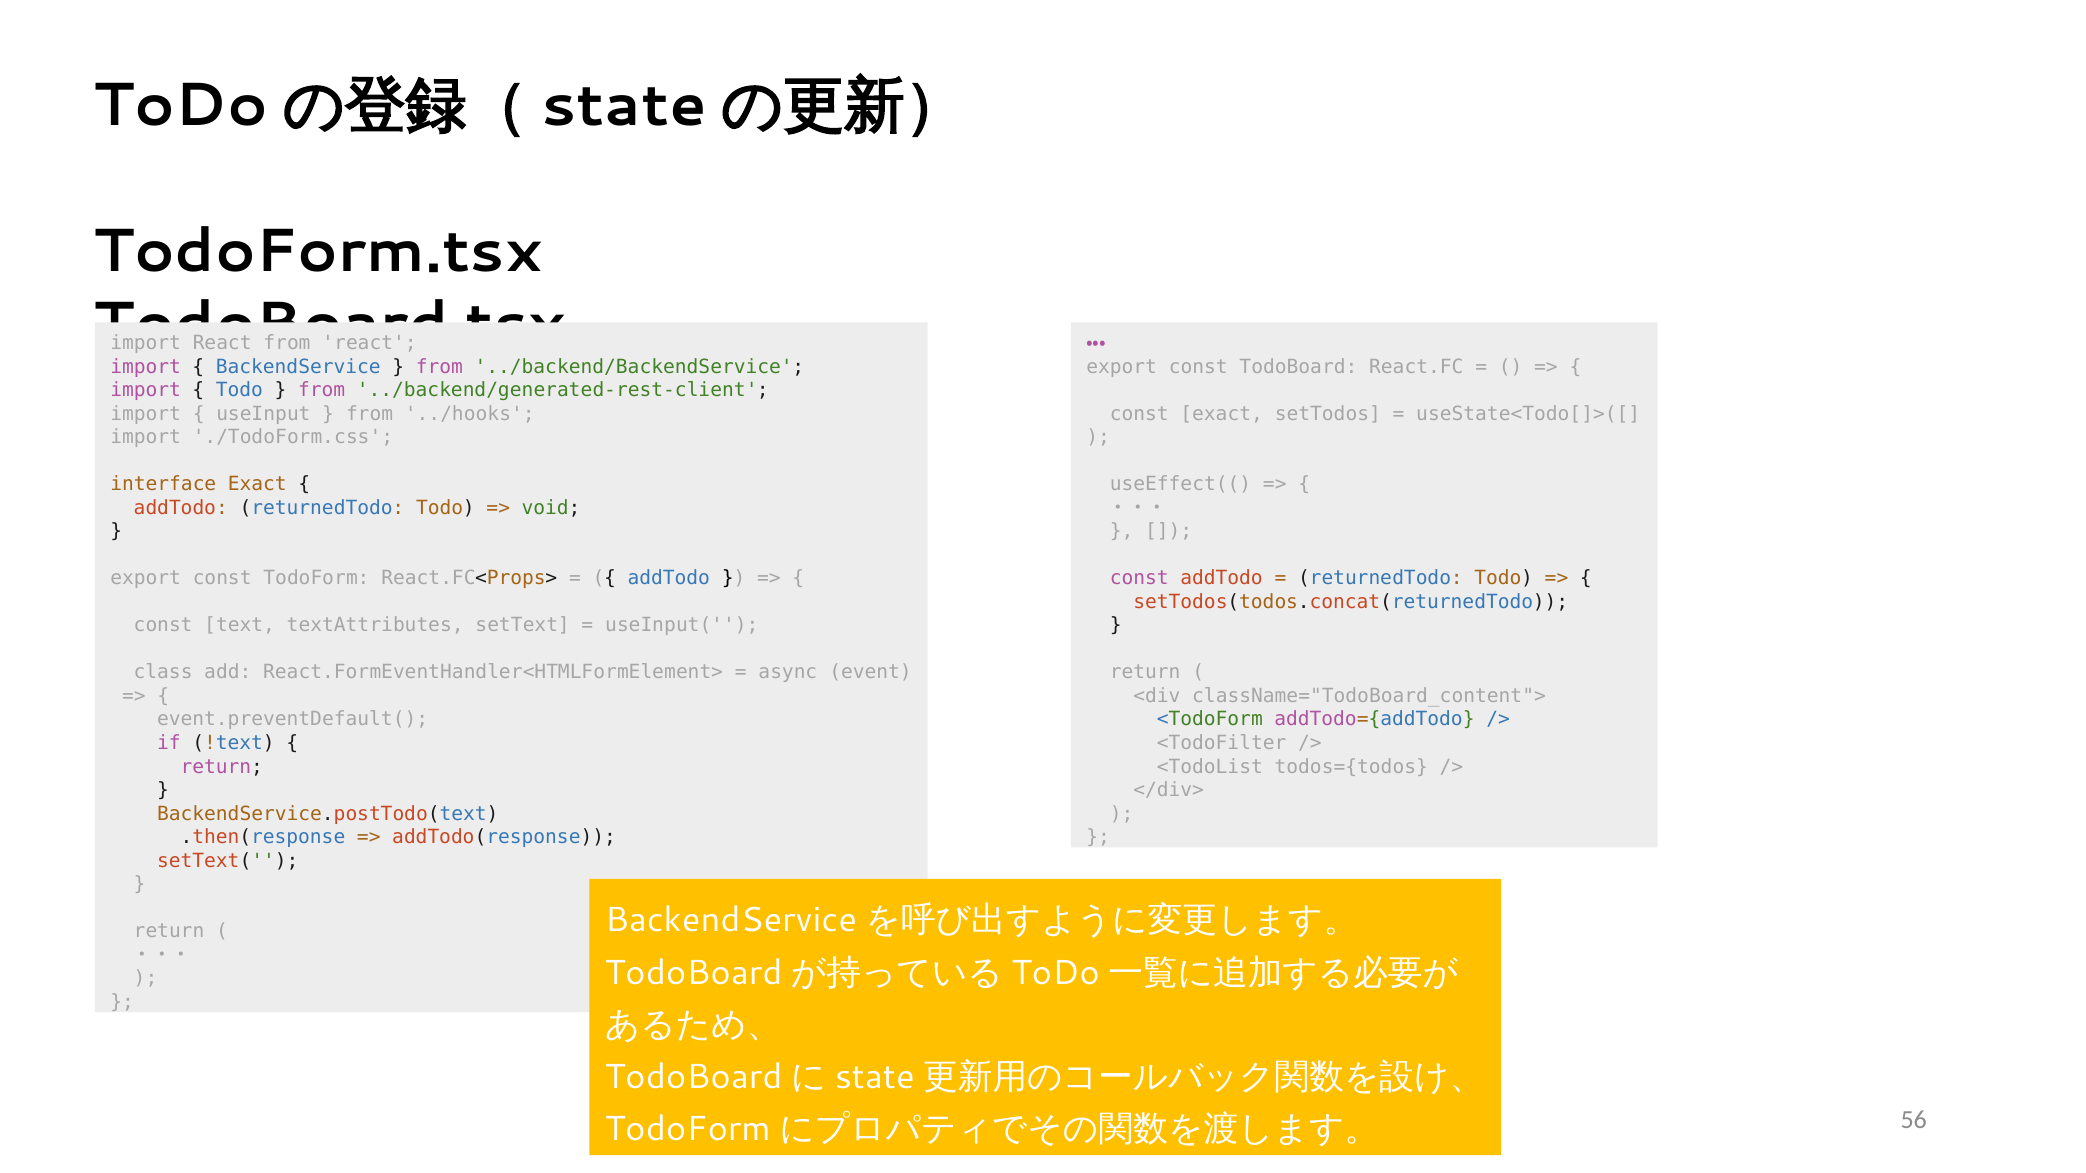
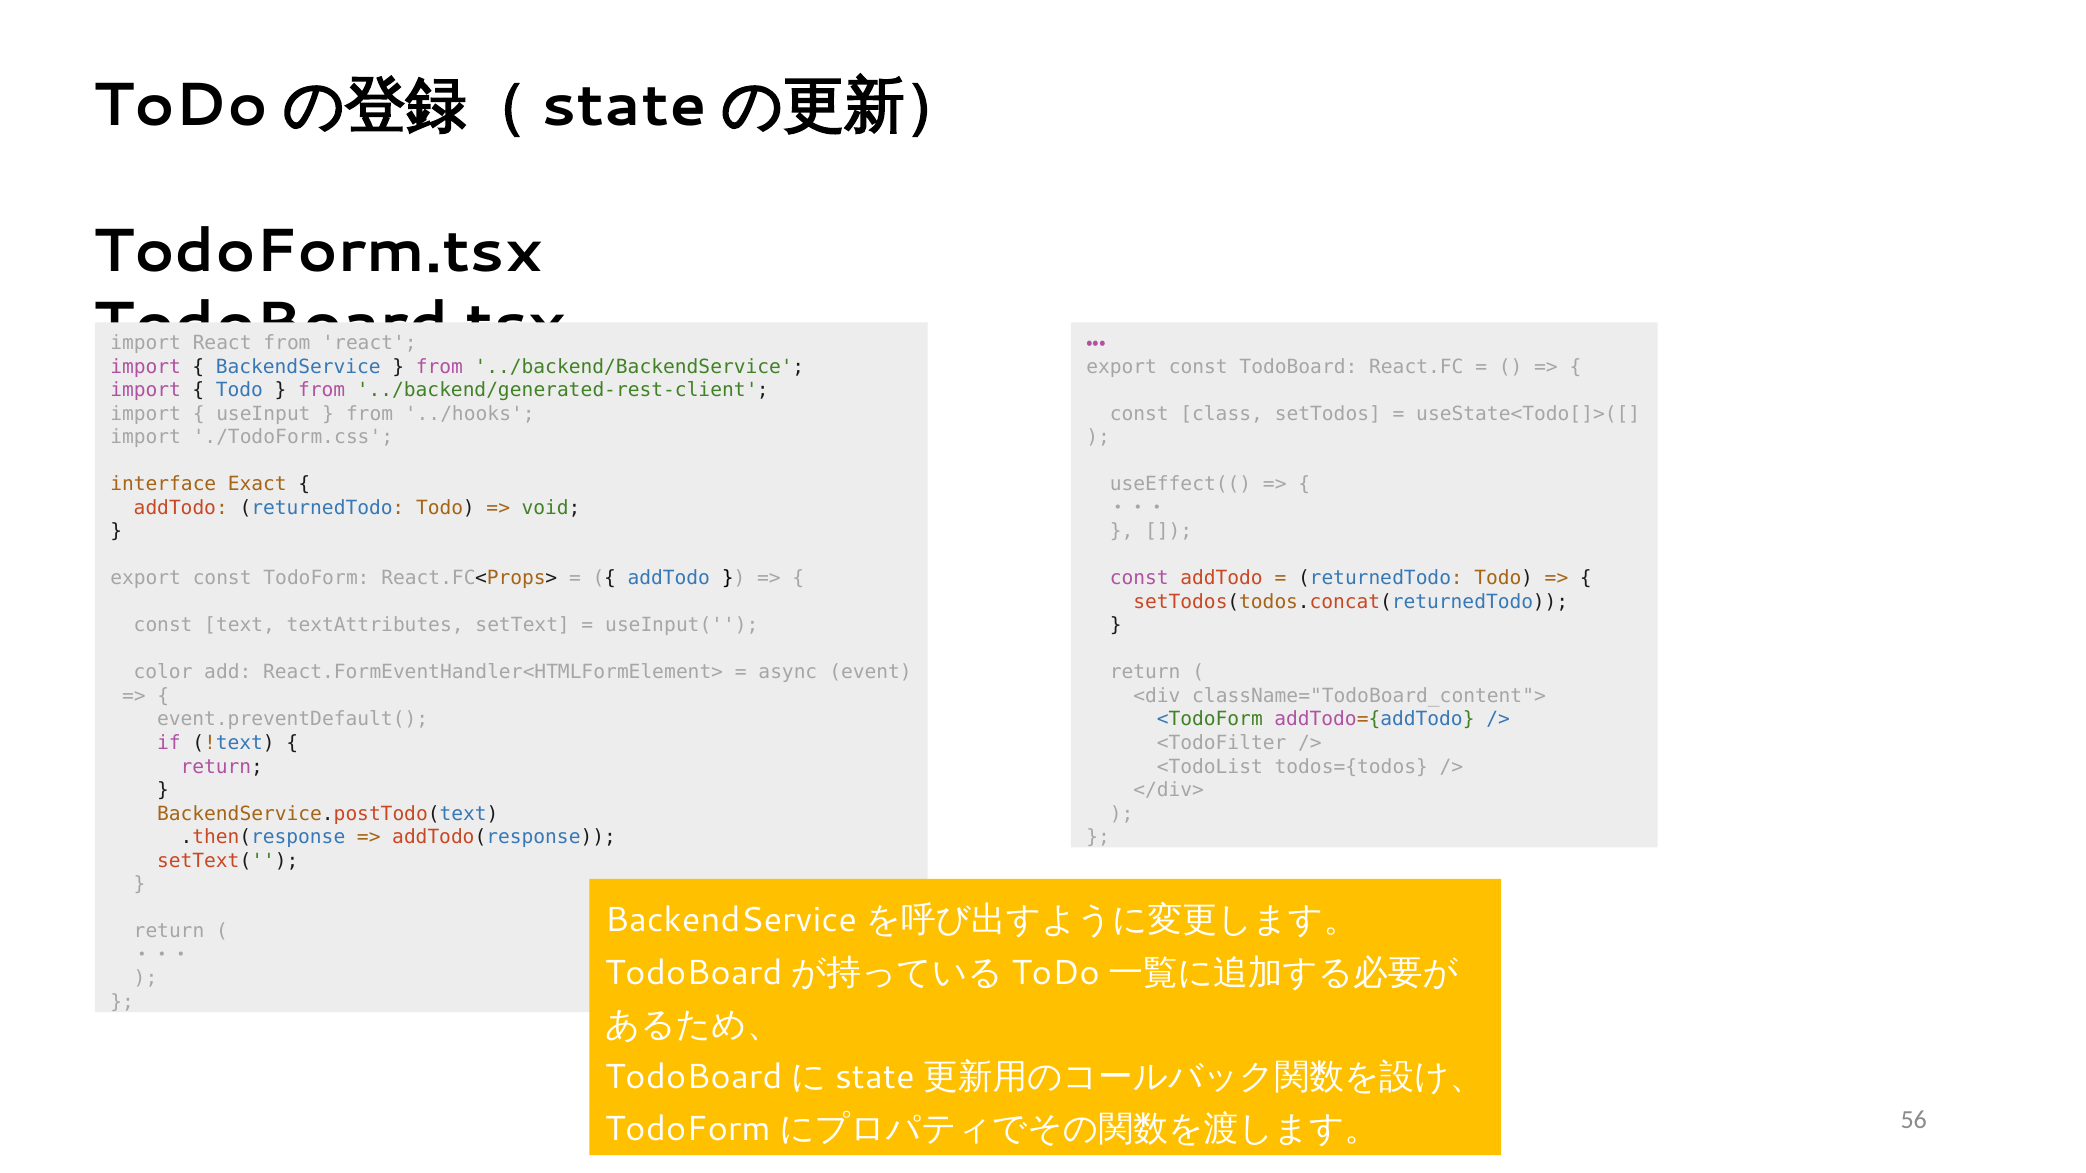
const exact: exact -> class (1222, 414)
class: class -> color (163, 673)
